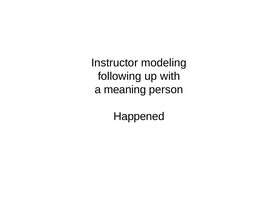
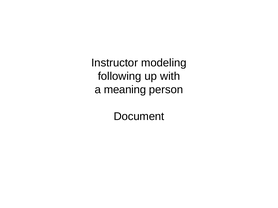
Happened: Happened -> Document (139, 117)
